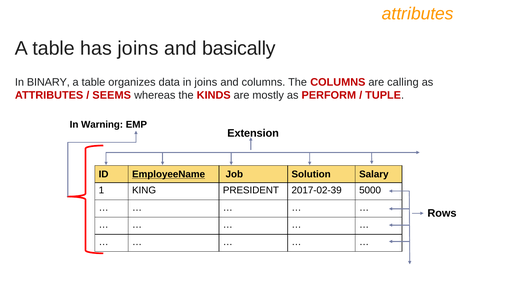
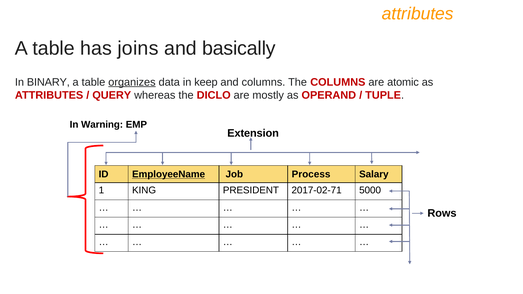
organizes underline: none -> present (132, 82)
in joins: joins -> keep (206, 82)
calling: calling -> atomic (403, 82)
SEEMS: SEEMS -> QUERY (112, 95)
KINDS: KINDS -> DICLO (214, 95)
PERFORM: PERFORM -> OPERAND (329, 95)
Solution: Solution -> Process (311, 174)
2017-02-39: 2017-02-39 -> 2017-02-71 (317, 190)
